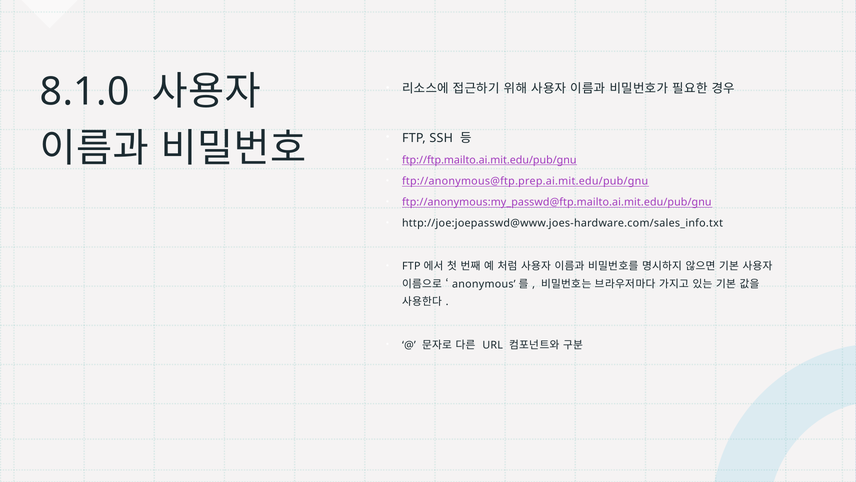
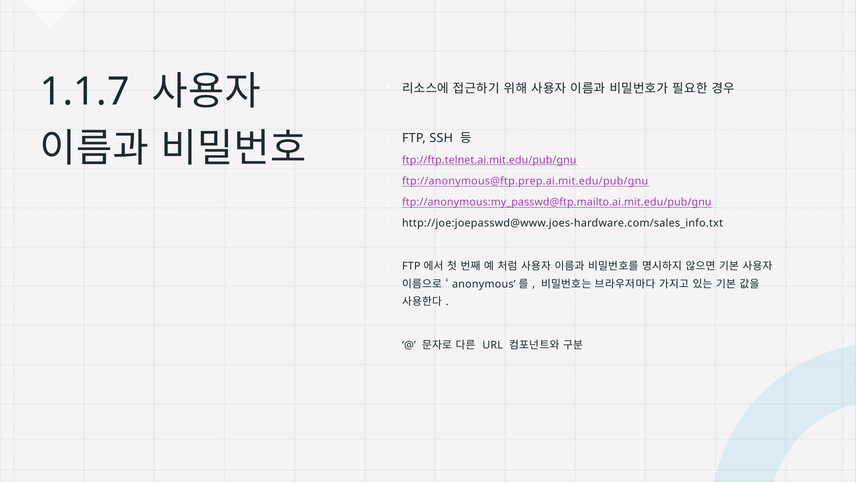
8.1.0: 8.1.0 -> 1.1.7 (85, 92)
ftp://ftp.mailto.ai.mit.edu/pub/gnu: ftp://ftp.mailto.ai.mit.edu/pub/gnu -> ftp://ftp.telnet.ai.mit.edu/pub/gnu (489, 160)
